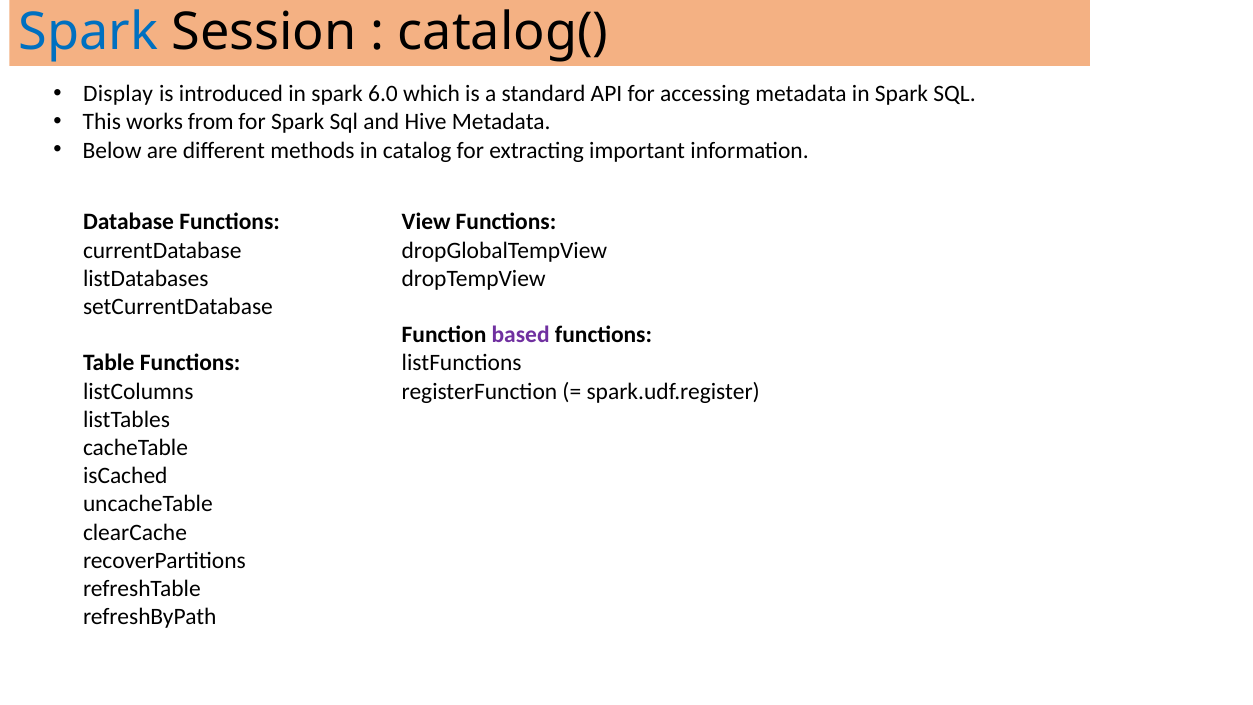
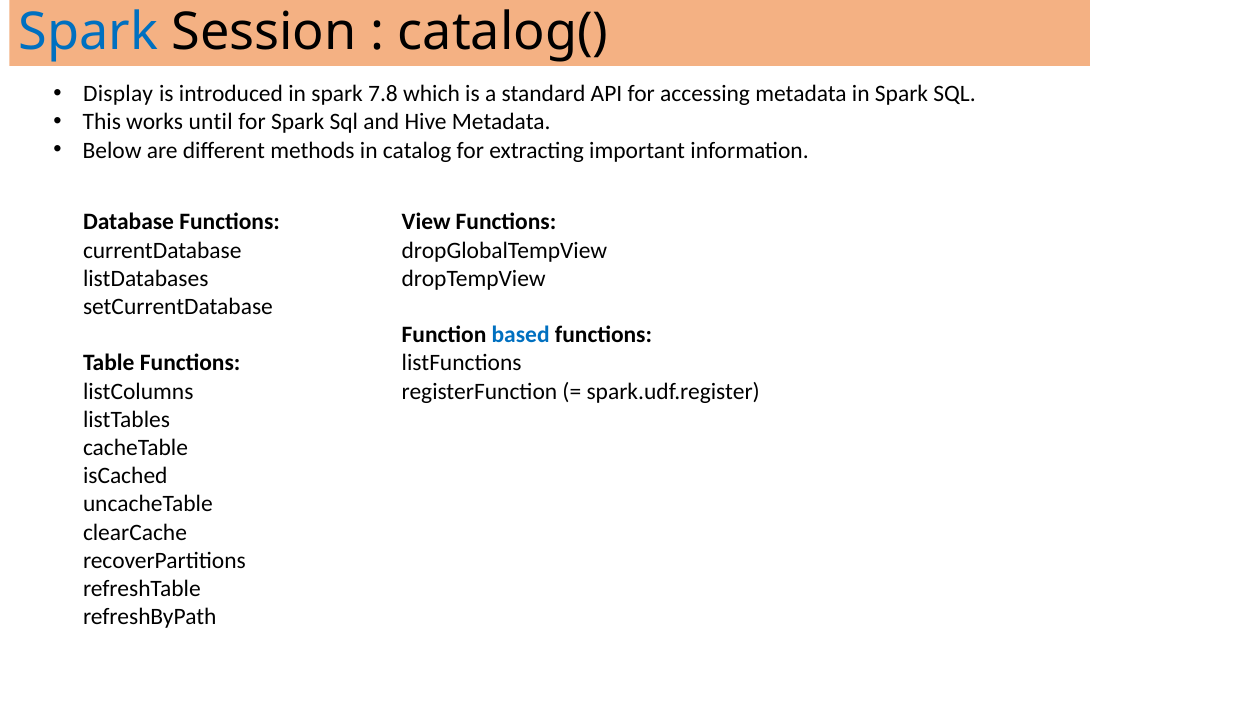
6.0: 6.0 -> 7.8 (383, 94)
from: from -> until (211, 122)
based colour: purple -> blue (521, 335)
